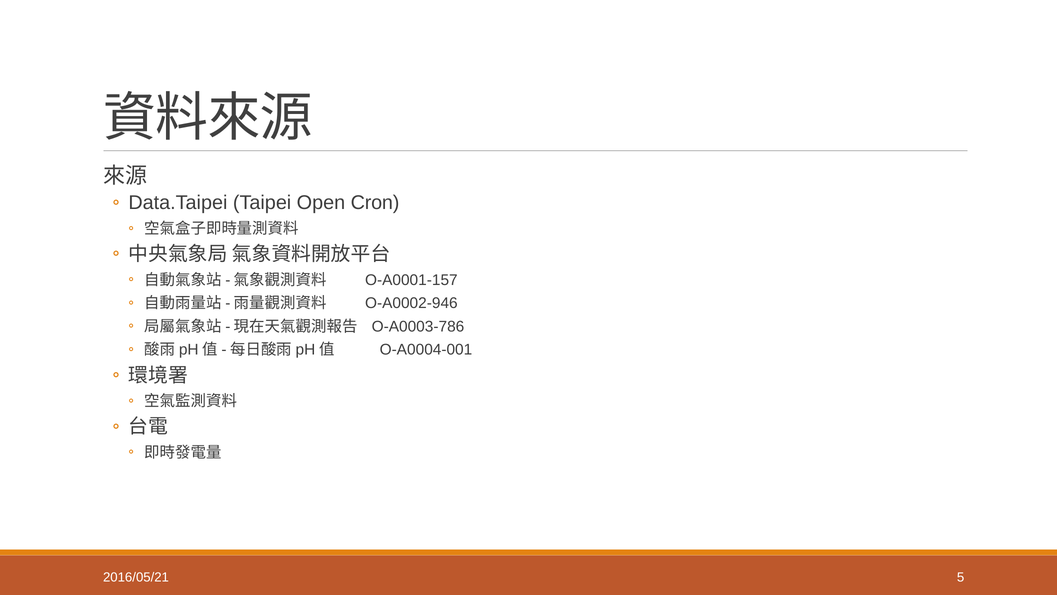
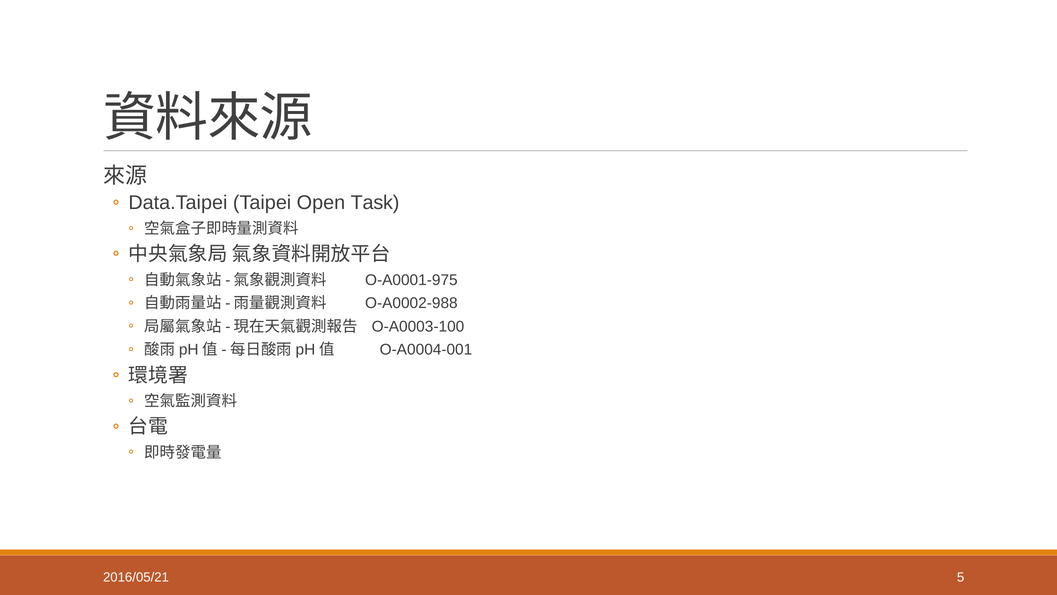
Cron: Cron -> Task (375, 203)
O-A0001-157: O-A0001-157 -> O-A0001-975 (411, 280)
O-A0002-946: O-A0002-946 -> O-A0002-988 (411, 303)
O-A0003-786: O-A0003-786 -> O-A0003-100 (418, 326)
